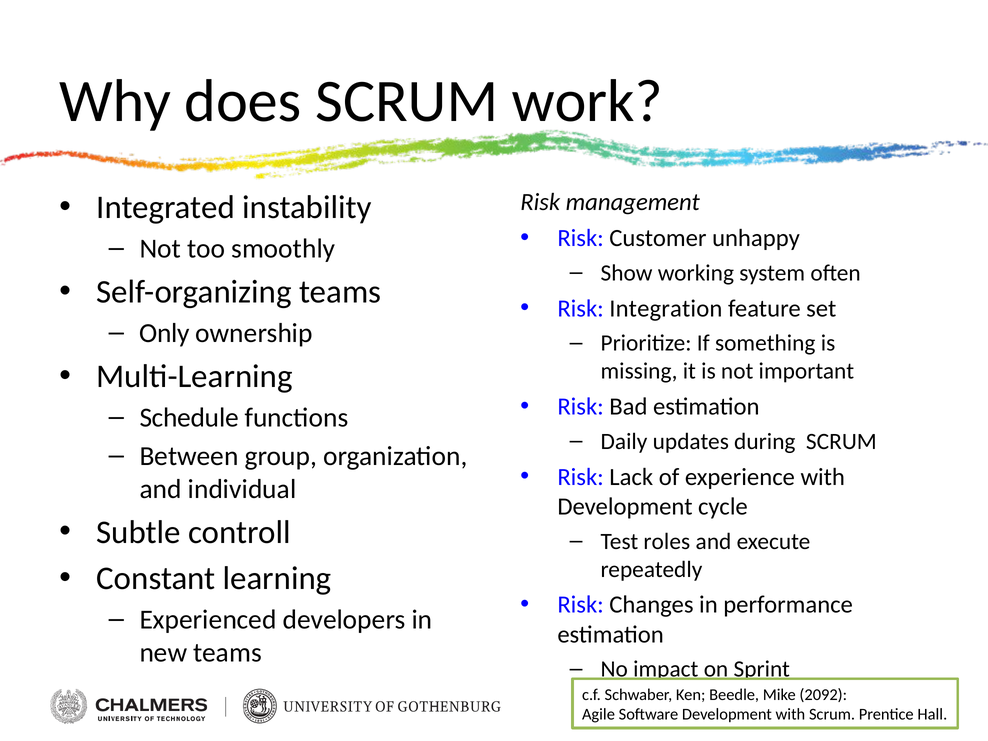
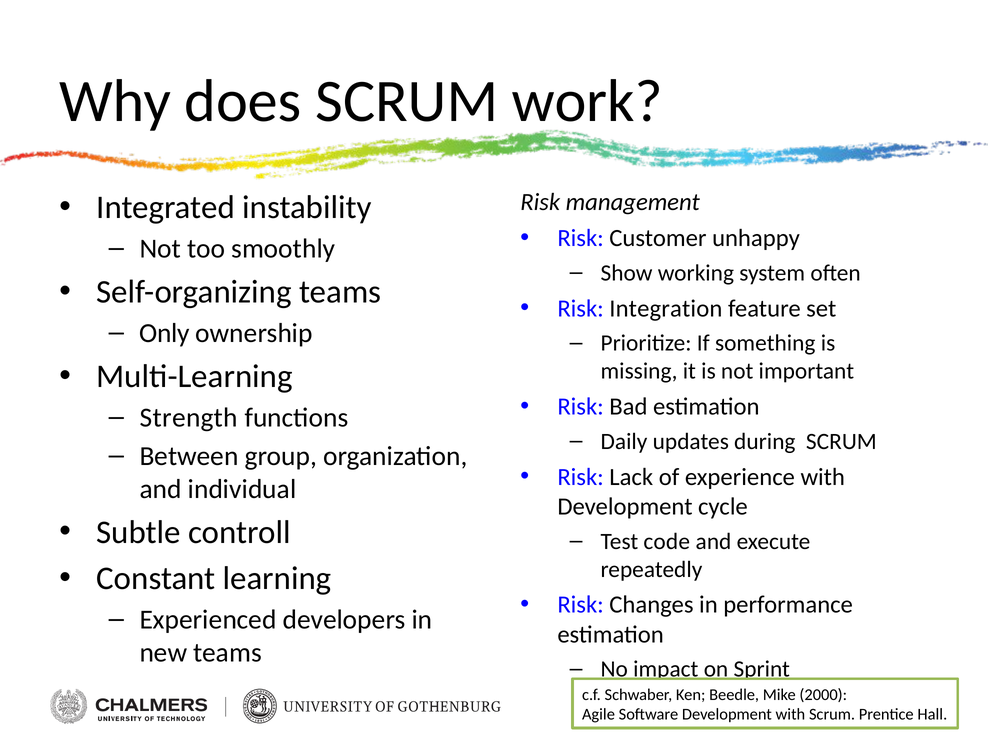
Schedule: Schedule -> Strength (189, 418)
roles: roles -> code (667, 541)
2092: 2092 -> 2000 (823, 695)
